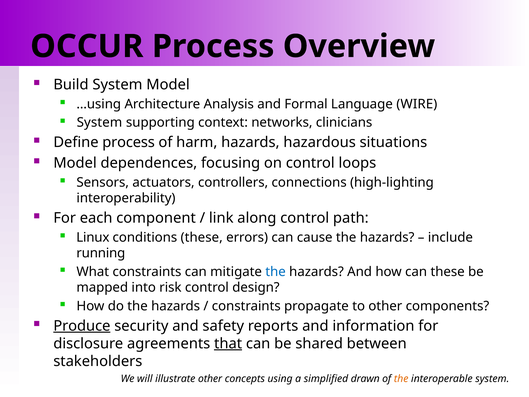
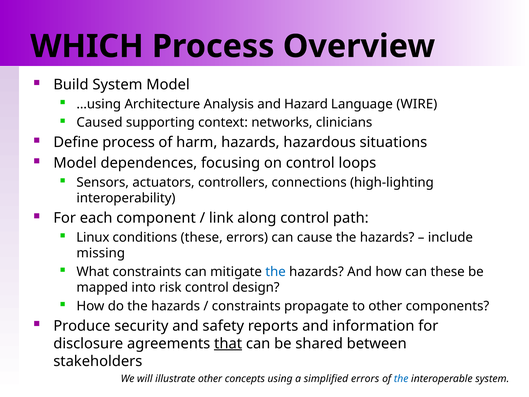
OCCUR: OCCUR -> WHICH (87, 46)
Formal: Formal -> Hazard (306, 104)
System: System -> Caused (100, 123)
running: running -> missing (101, 253)
Produce underline: present -> none (82, 326)
simplified drawn: drawn -> errors (365, 379)
the colour: orange -> blue (401, 379)
